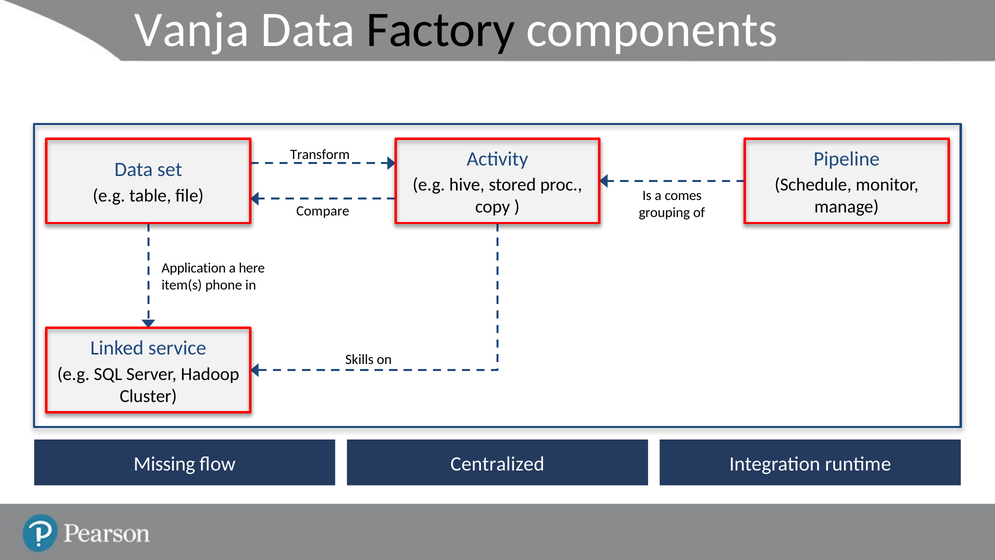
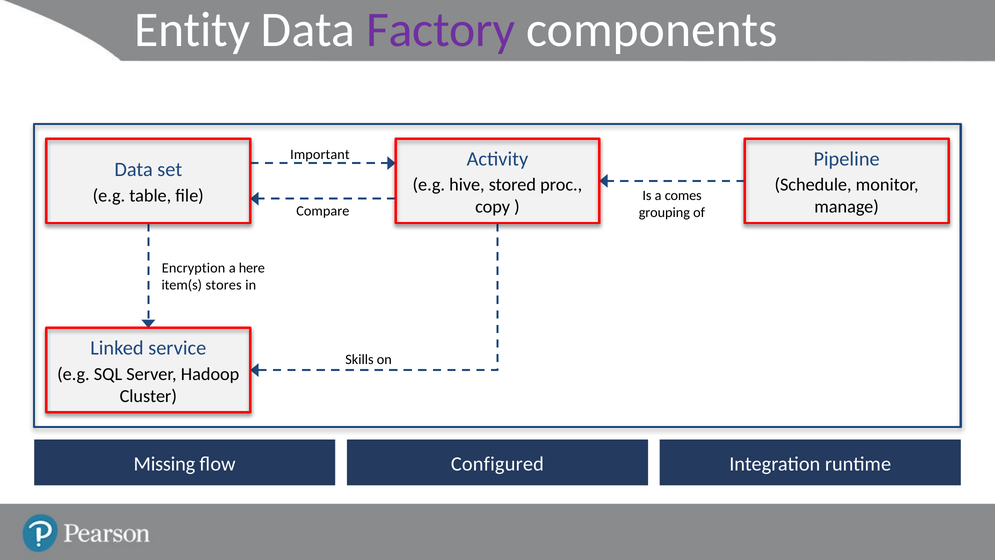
Vanja: Vanja -> Entity (192, 30)
Factory colour: black -> purple (441, 30)
Transform: Transform -> Important (320, 155)
Application: Application -> Encryption (194, 268)
phone: phone -> stores (224, 285)
Centralized: Centralized -> Configured (497, 464)
